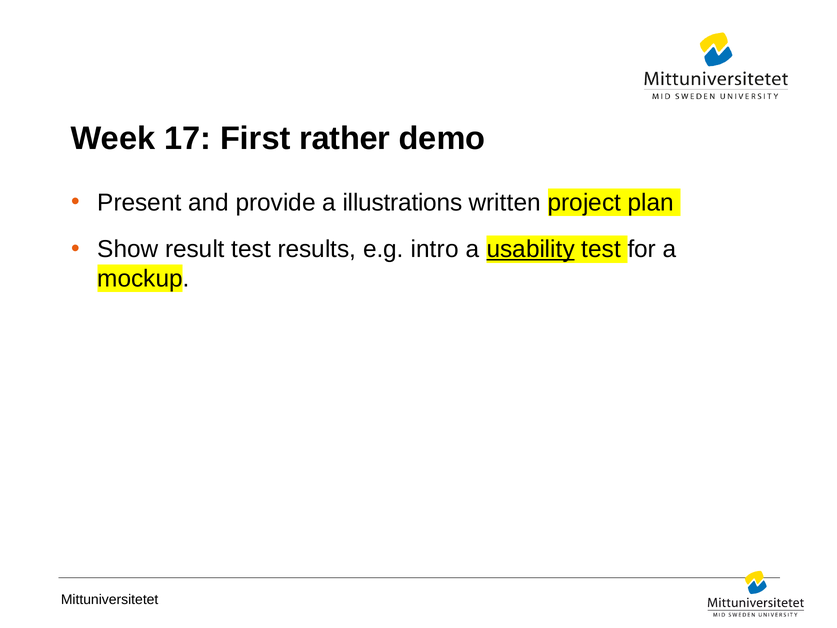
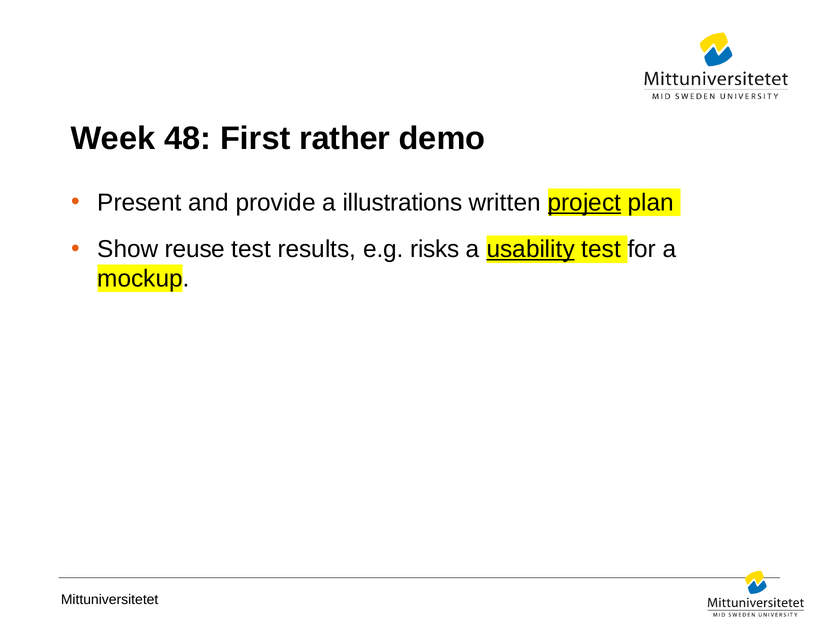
17: 17 -> 48 (188, 138)
project underline: none -> present (584, 203)
result: result -> reuse (195, 249)
intro: intro -> risks (435, 249)
